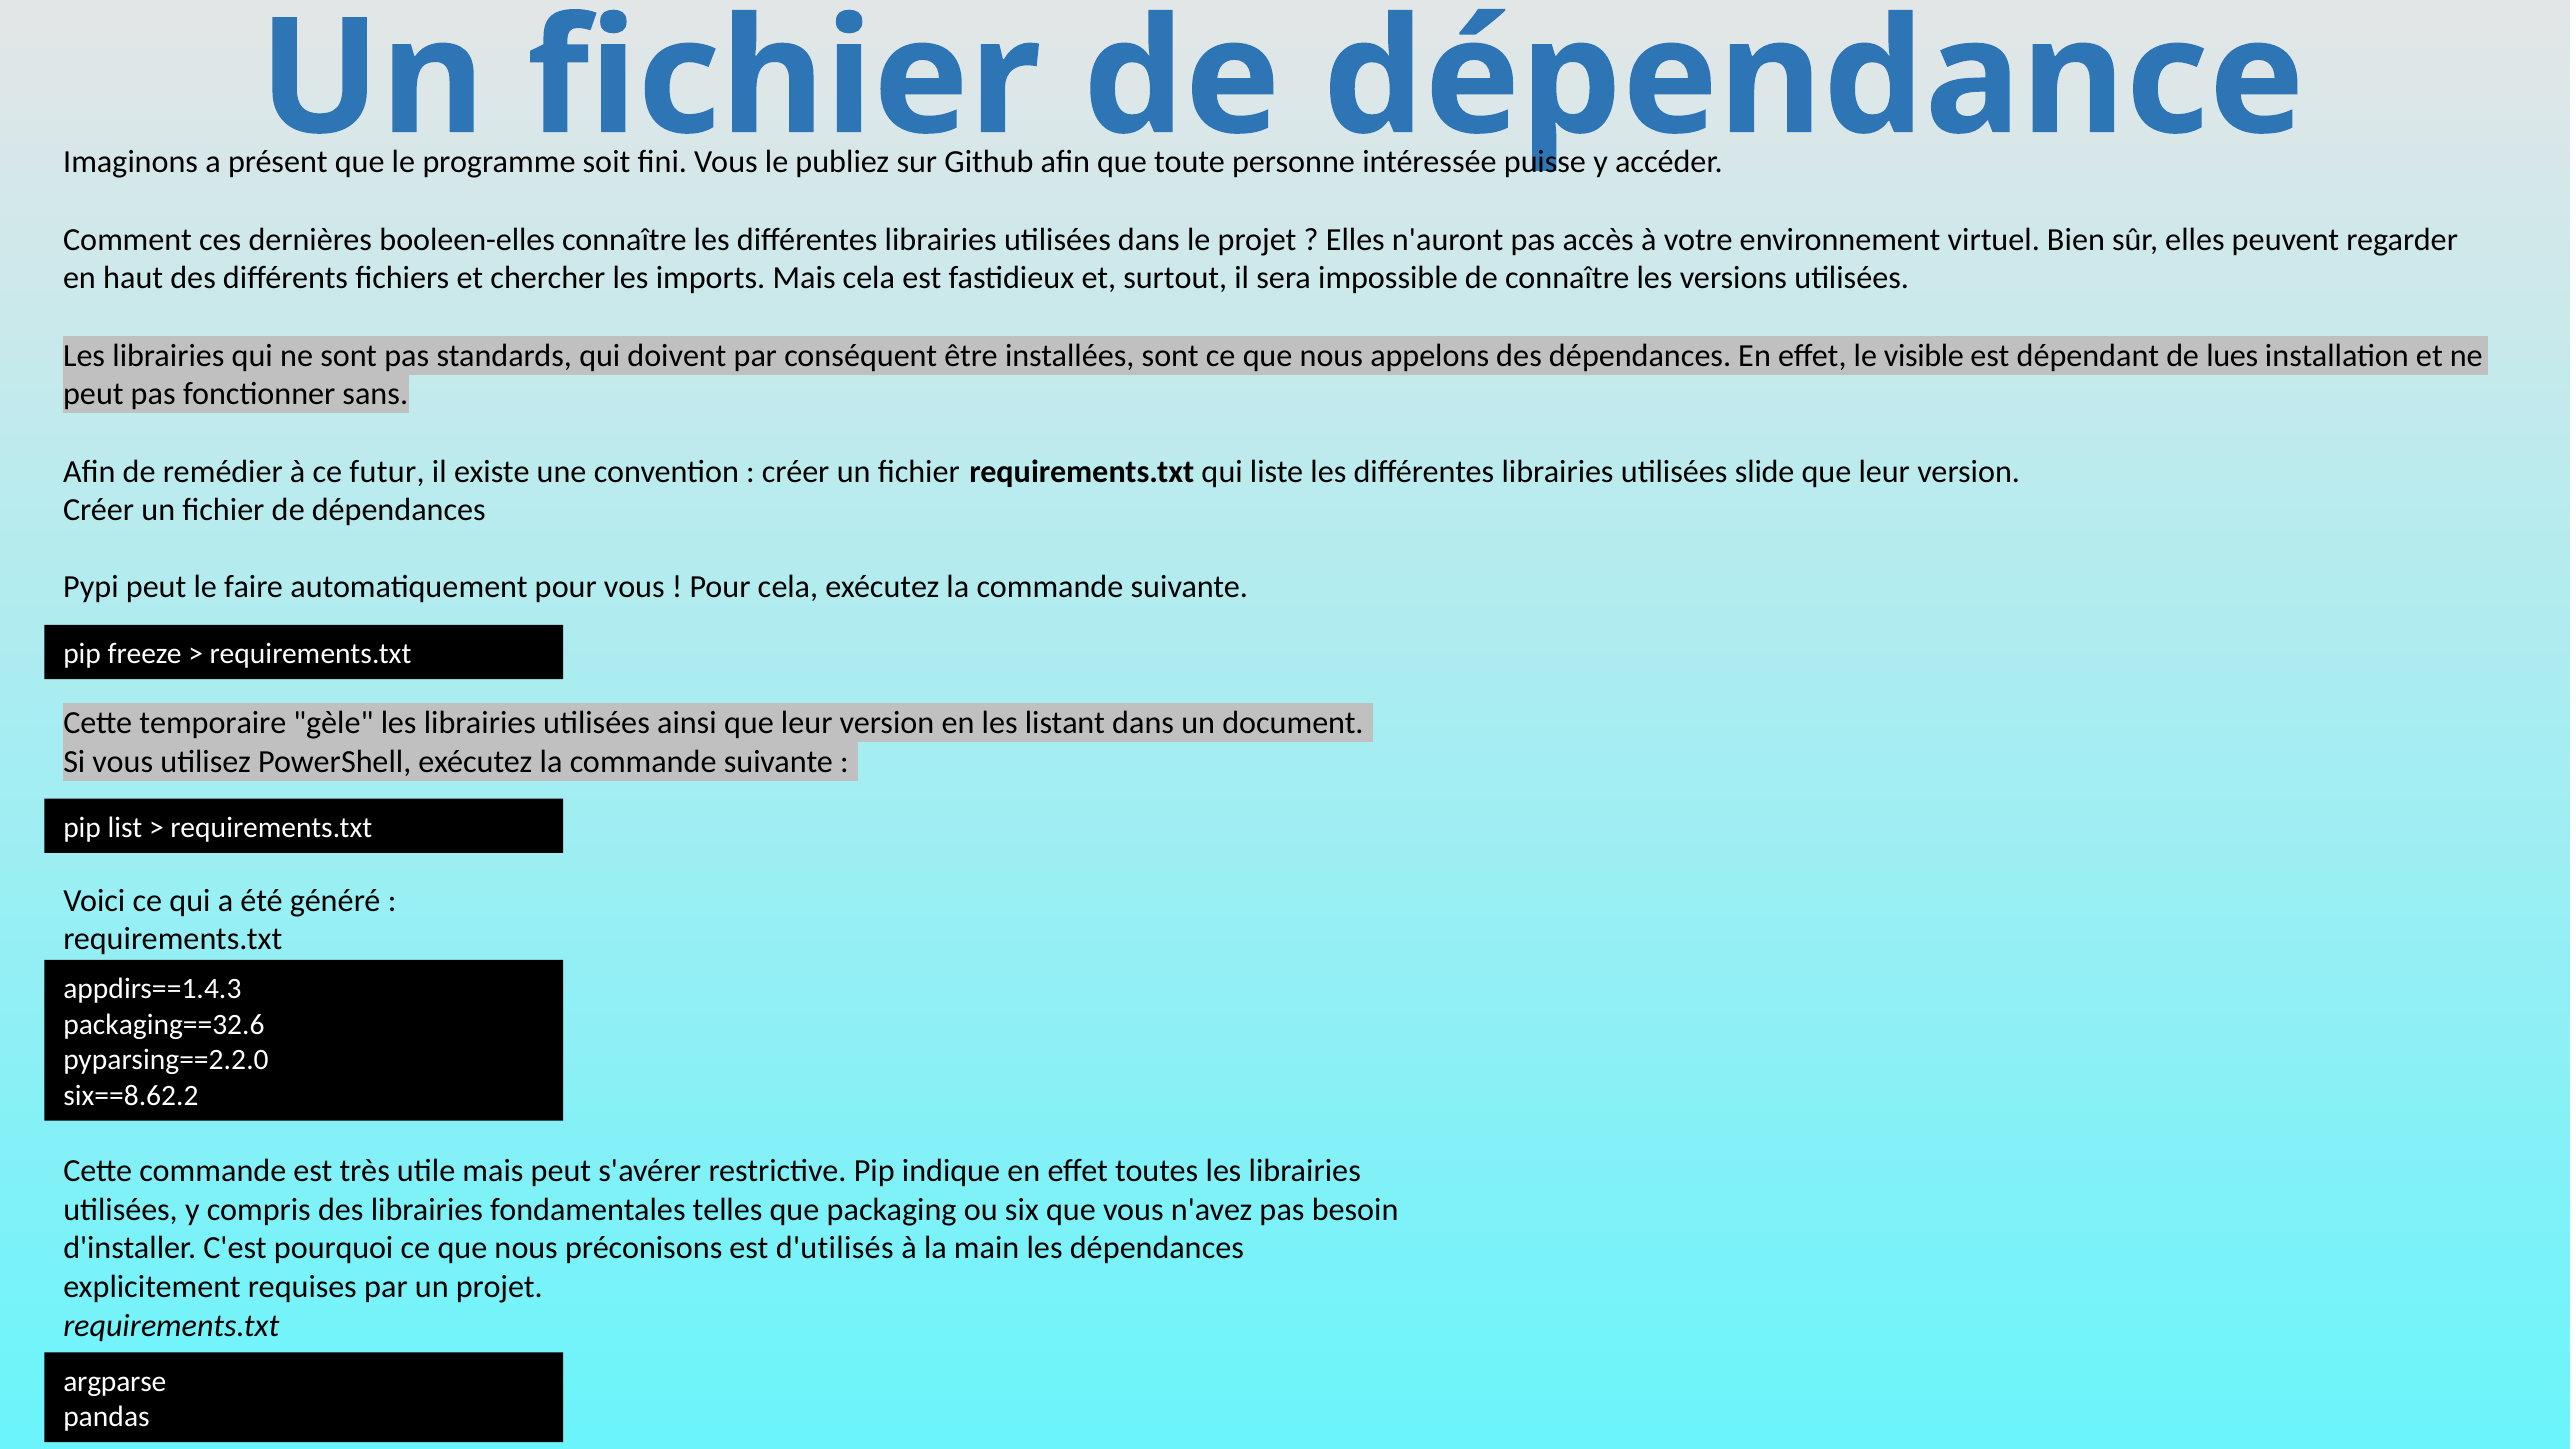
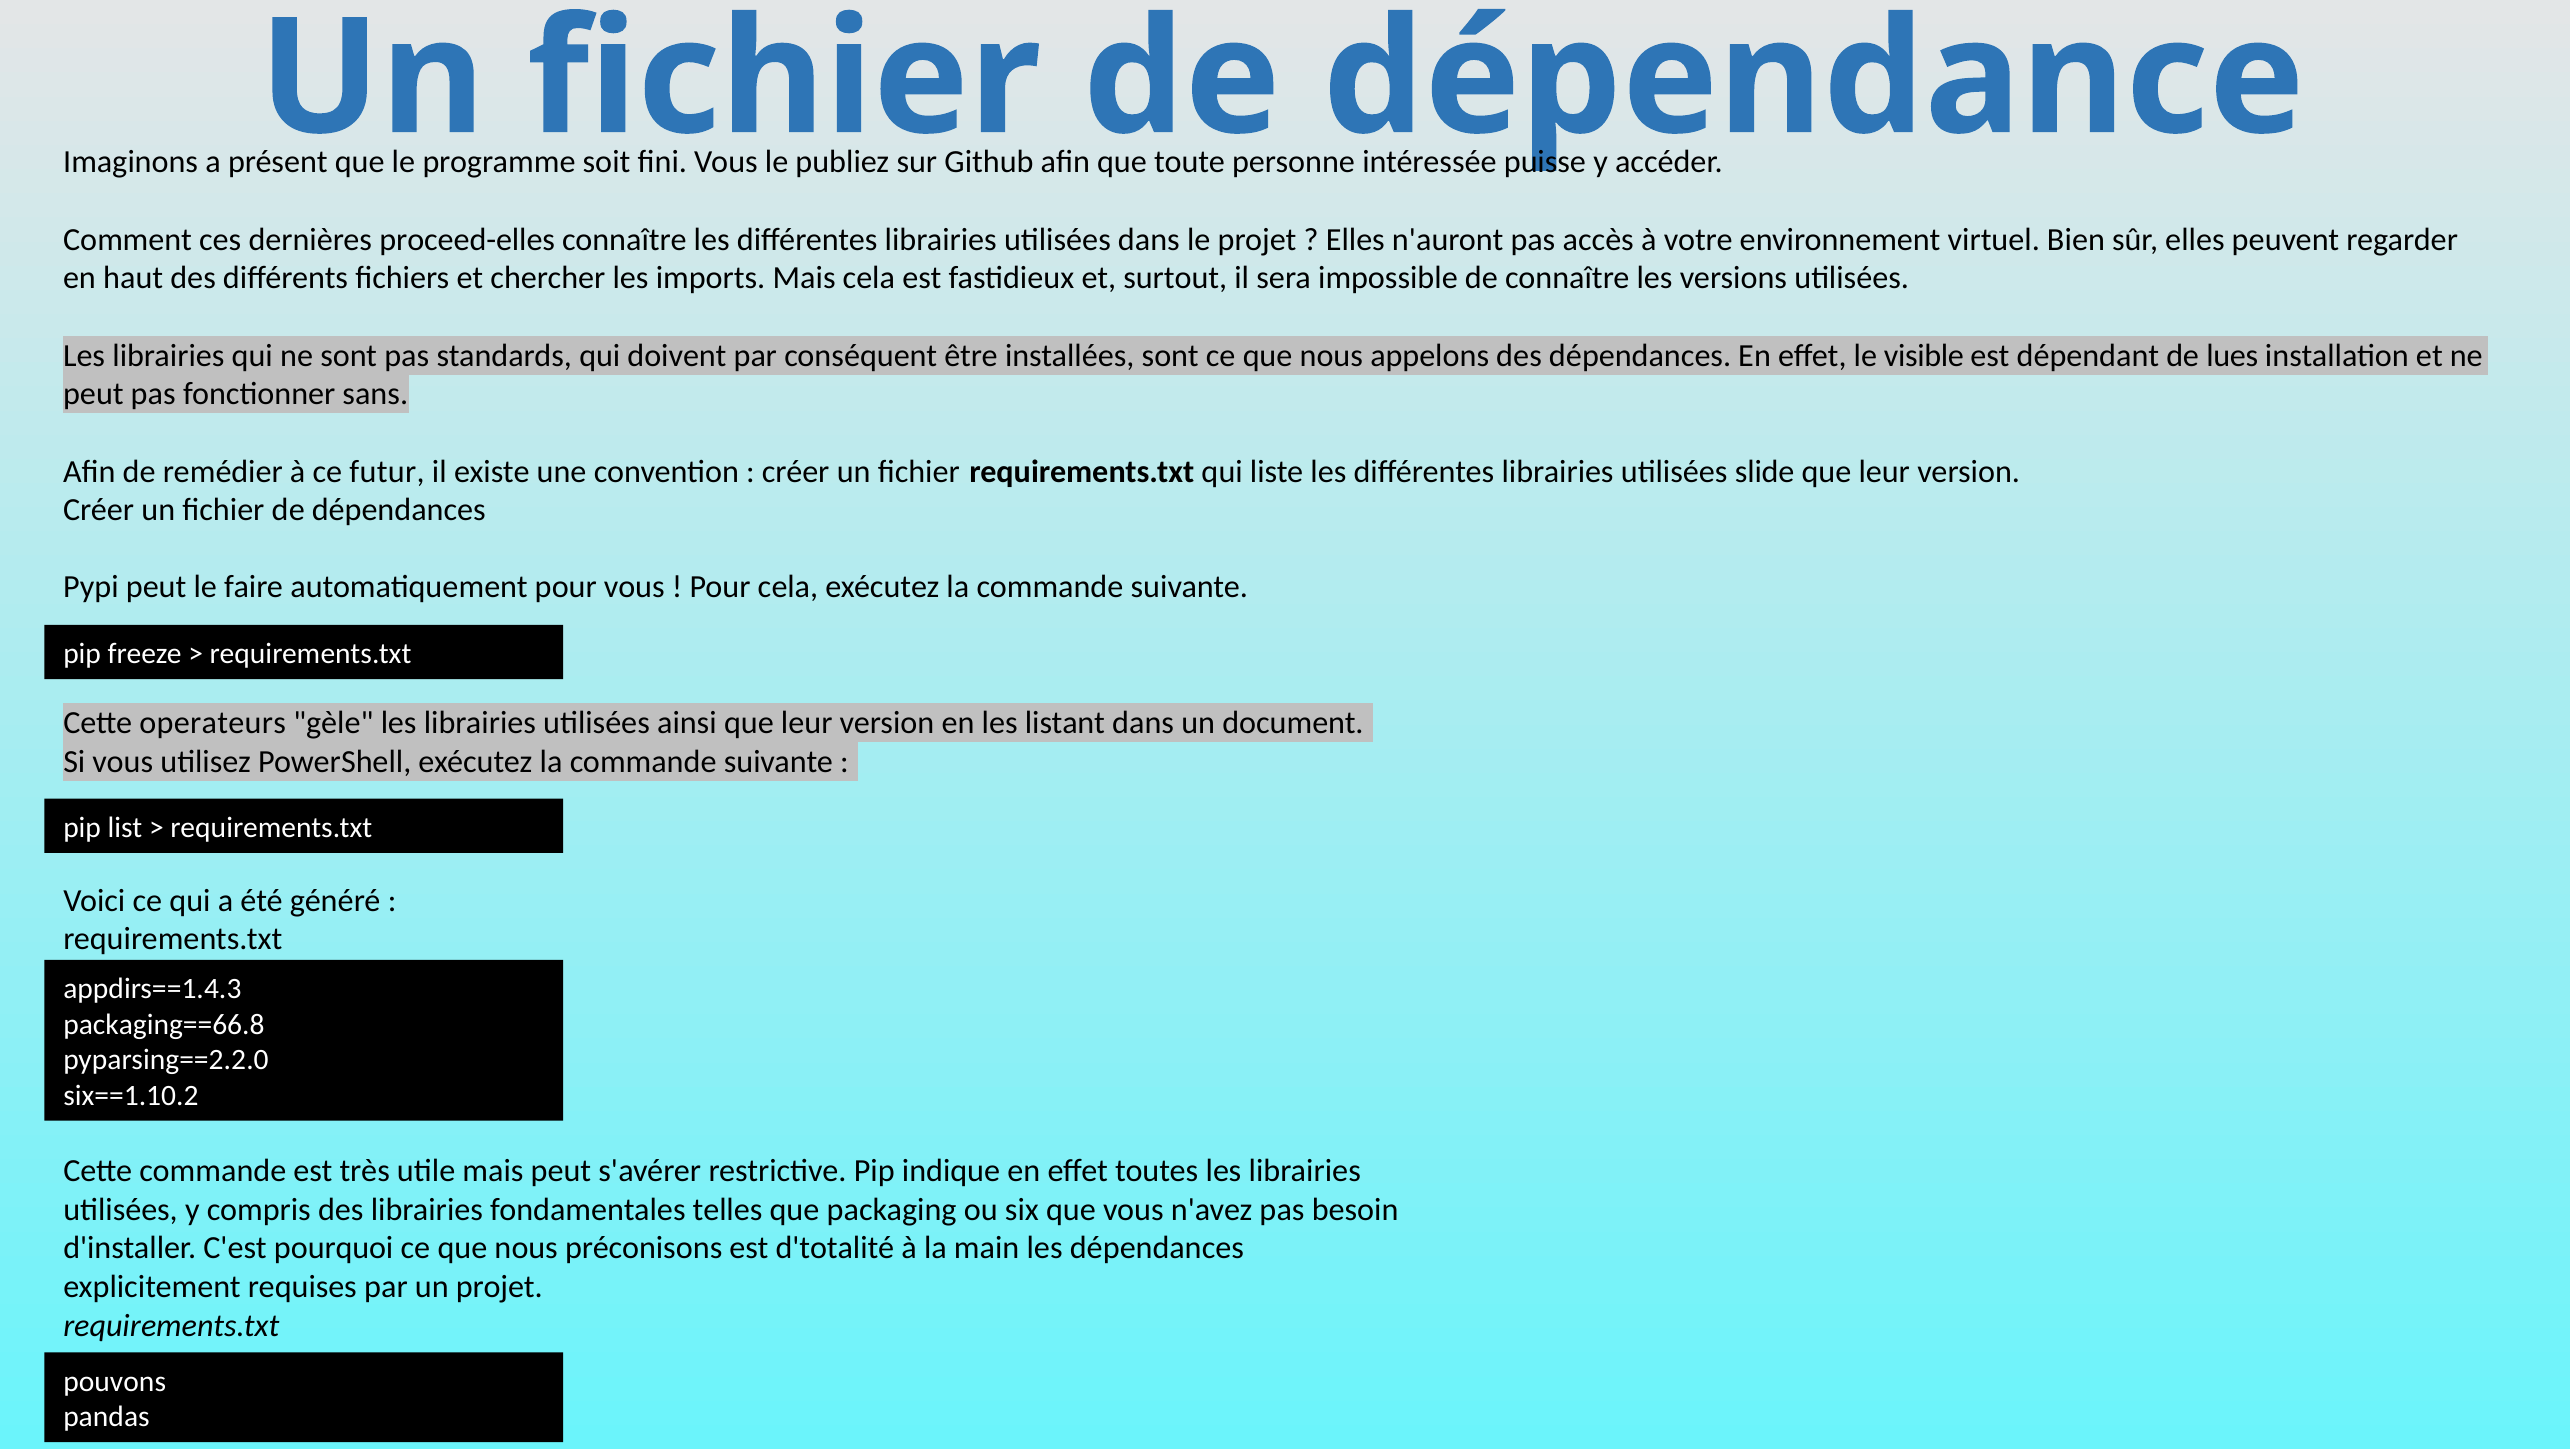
booleen-elles: booleen-elles -> proceed-elles (467, 240)
temporaire: temporaire -> operateurs (213, 723)
packaging==32.6: packaging==32.6 -> packaging==66.8 (164, 1025)
six==8.62.2: six==8.62.2 -> six==1.10.2 (131, 1095)
d'utilisés: d'utilisés -> d'totalité (835, 1248)
argparse: argparse -> pouvons (115, 1382)
